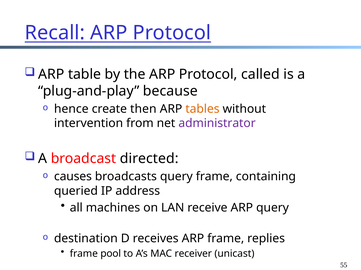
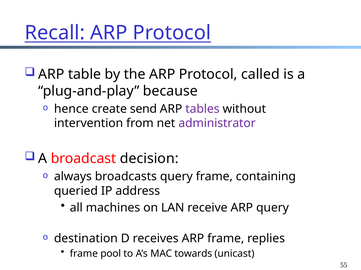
then: then -> send (143, 109)
tables colour: orange -> purple (202, 109)
directed: directed -> decision (149, 159)
causes: causes -> always (73, 177)
receiver: receiver -> towards (193, 254)
